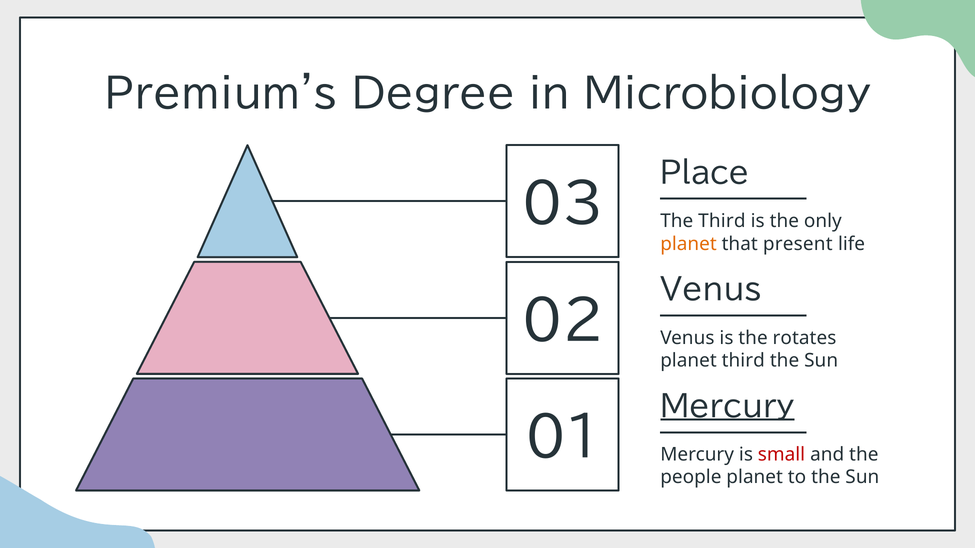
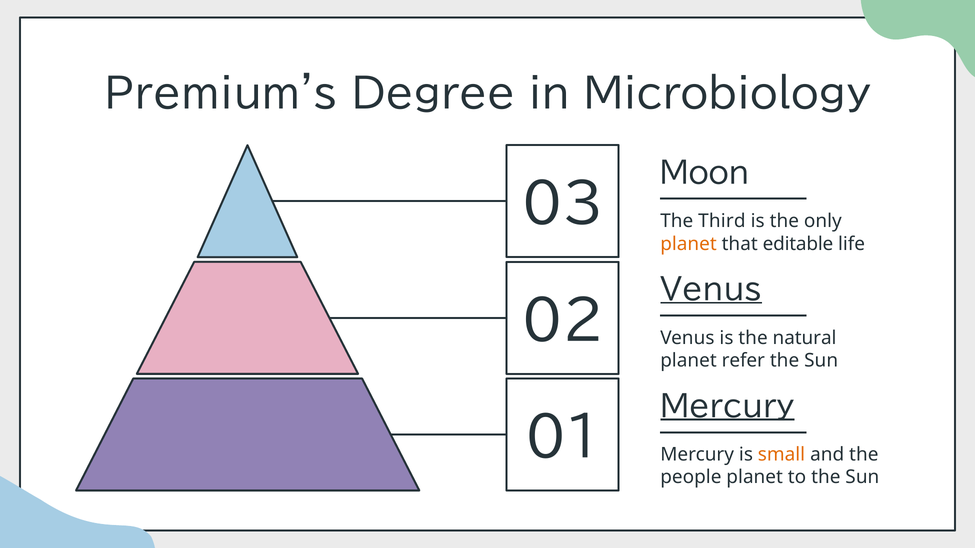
Place: Place -> Moon (705, 173)
present: present -> editable (798, 244)
Venus underline: none -> present (711, 290)
rotates: rotates -> natural (805, 338)
planet third: third -> refer (743, 361)
small colour: red -> orange (781, 455)
